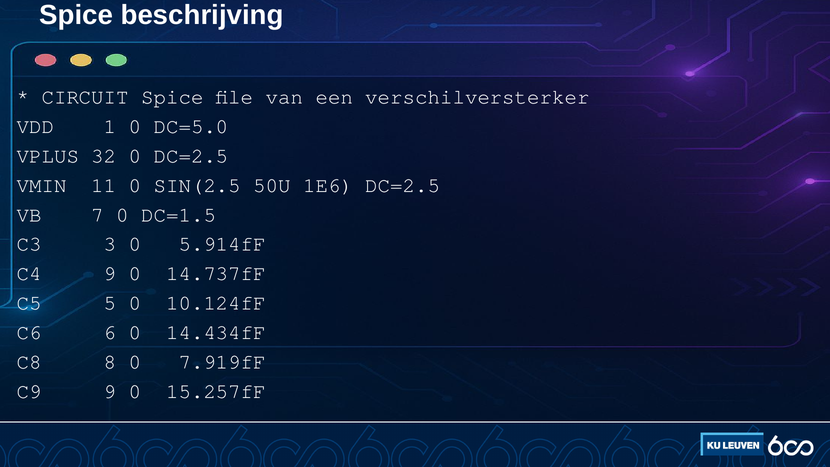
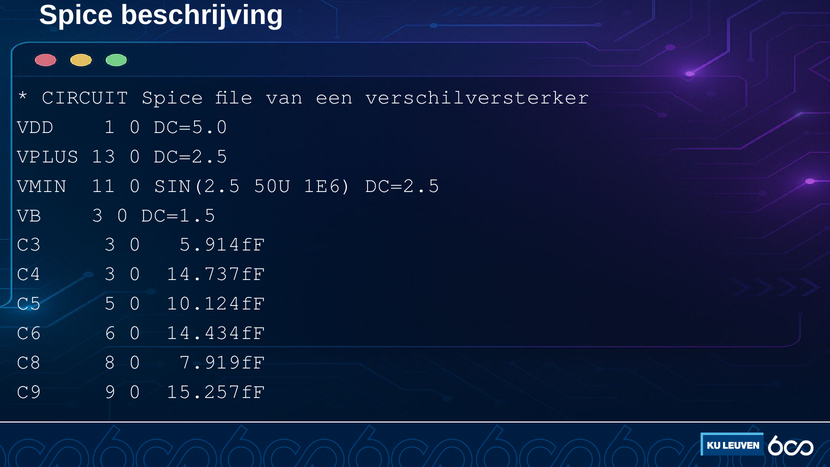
32: 32 -> 13 (104, 156)
VB 7: 7 -> 3 (98, 215)
C4 9: 9 -> 3 (110, 273)
